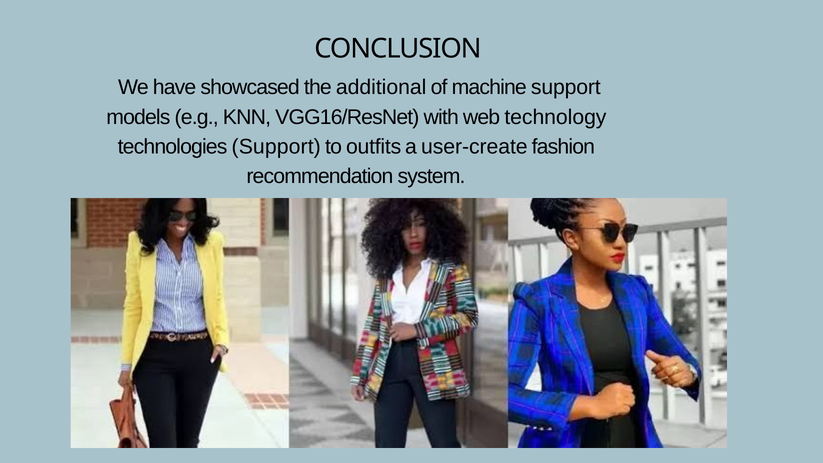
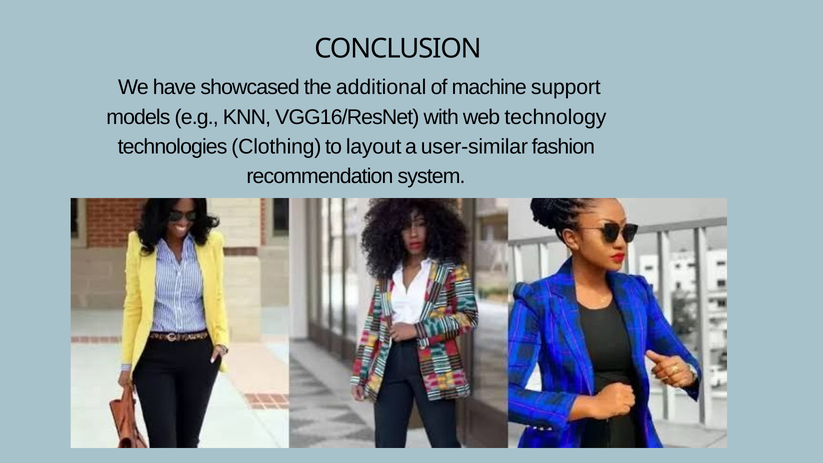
technologies Support: Support -> Clothing (276, 147)
outfits: outfits -> layout (374, 147)
user-create: user-create -> user-similar (474, 147)
